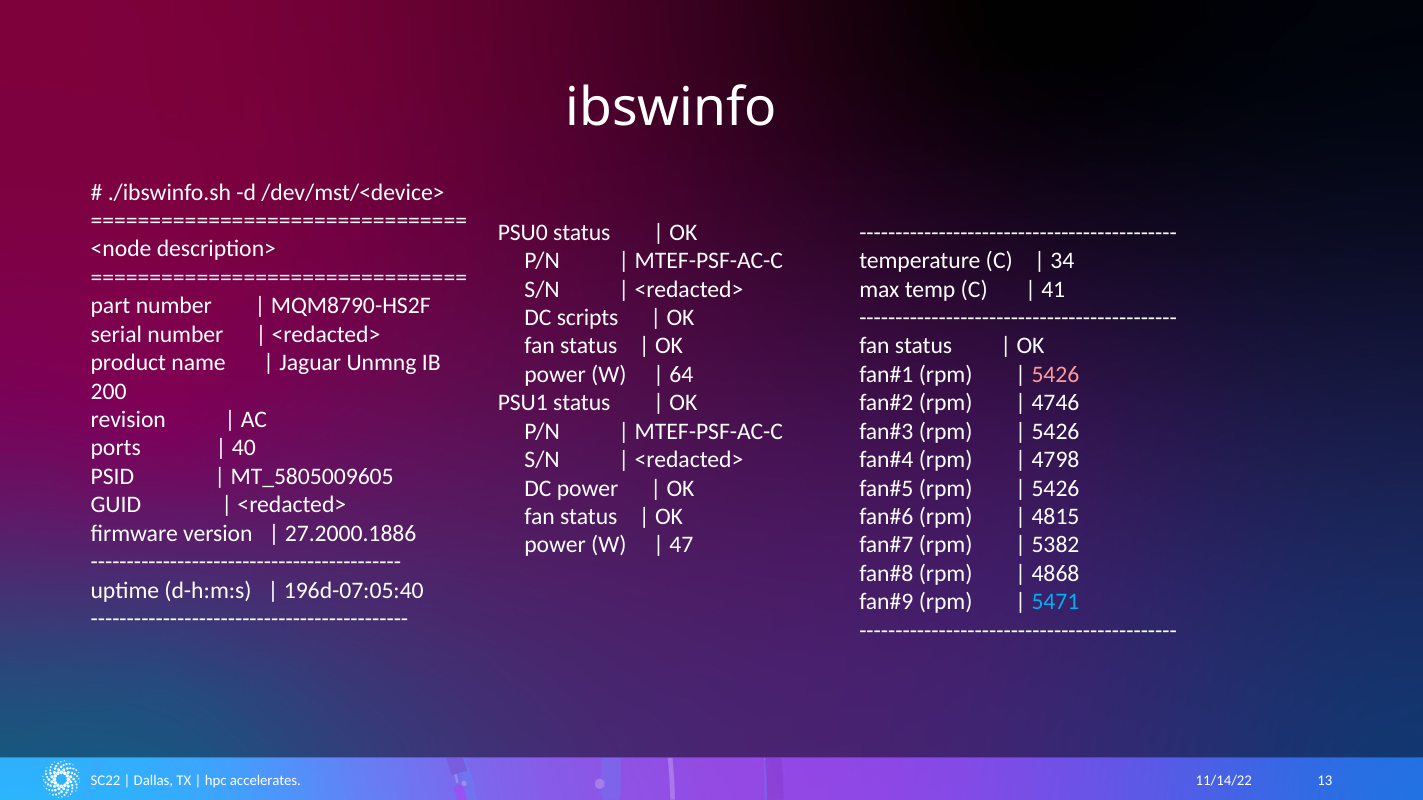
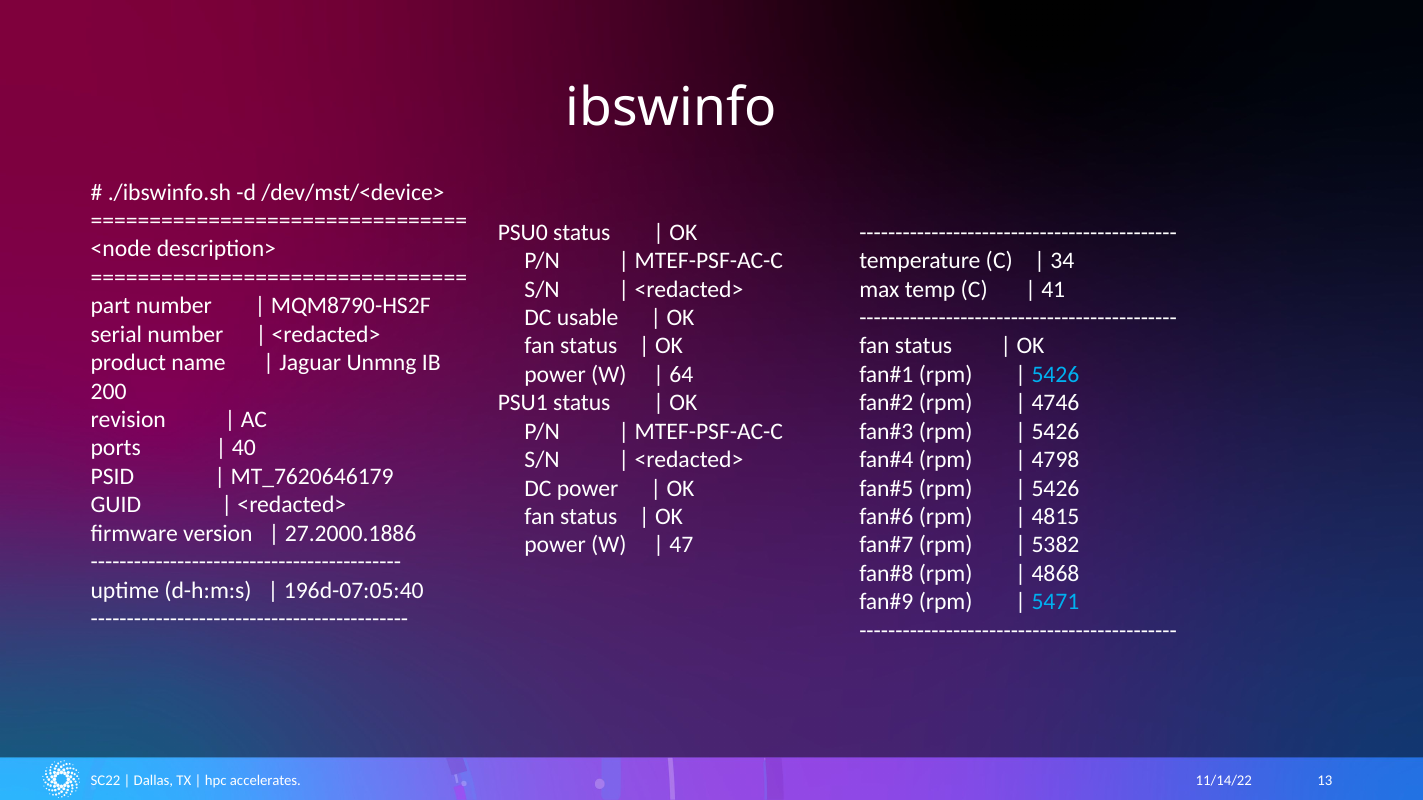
scripts: scripts -> usable (588, 318)
5426 colour: pink -> light blue (1055, 375)
MT_5805009605: MT_5805009605 -> MT_7620646179 (312, 477)
